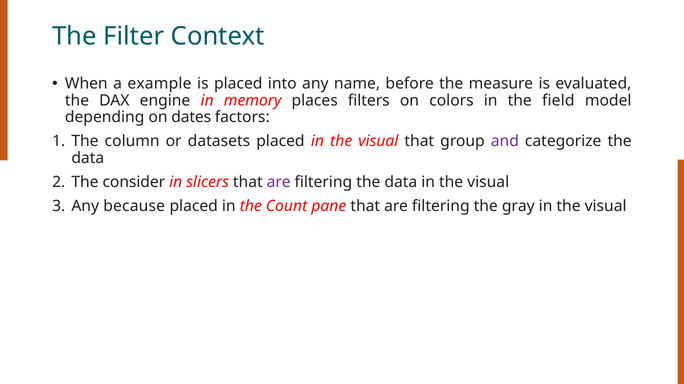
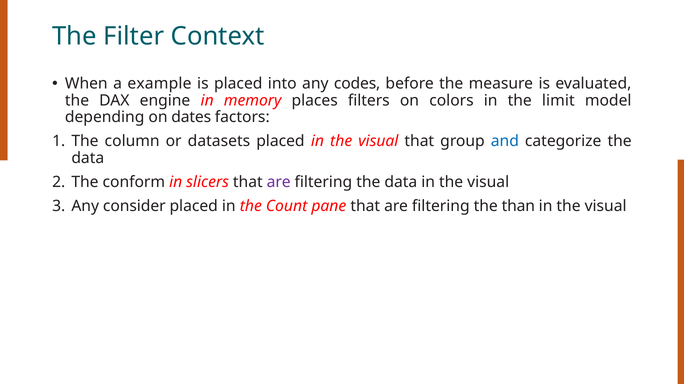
name: name -> codes (357, 84)
field: field -> limit (558, 101)
and colour: purple -> blue (505, 141)
consider: consider -> conform (134, 182)
because: because -> consider (134, 206)
gray: gray -> than (518, 206)
